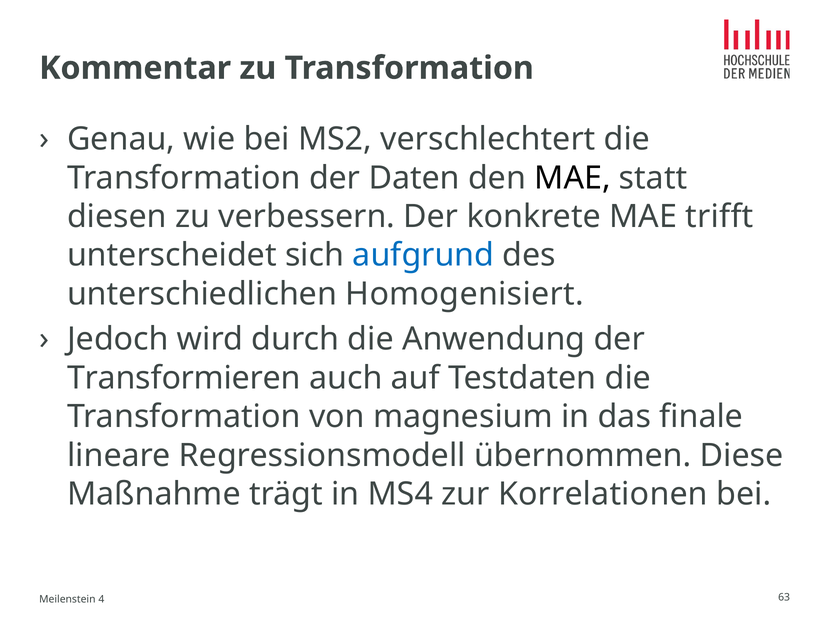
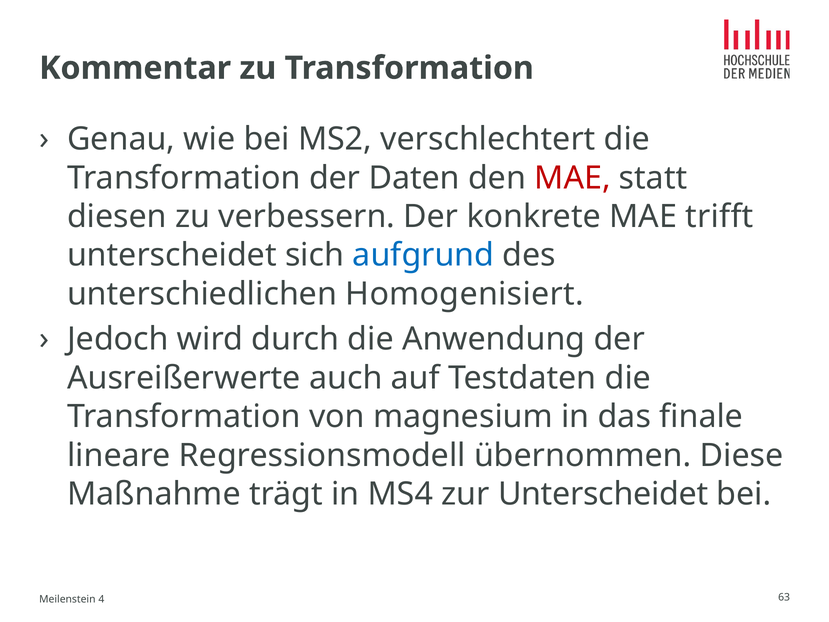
MAE colour: black -> red (573, 178)
Transformieren: Transformieren -> Ausreißerwerte (184, 378)
zur Korrelationen: Korrelationen -> Unterscheidet (603, 494)
